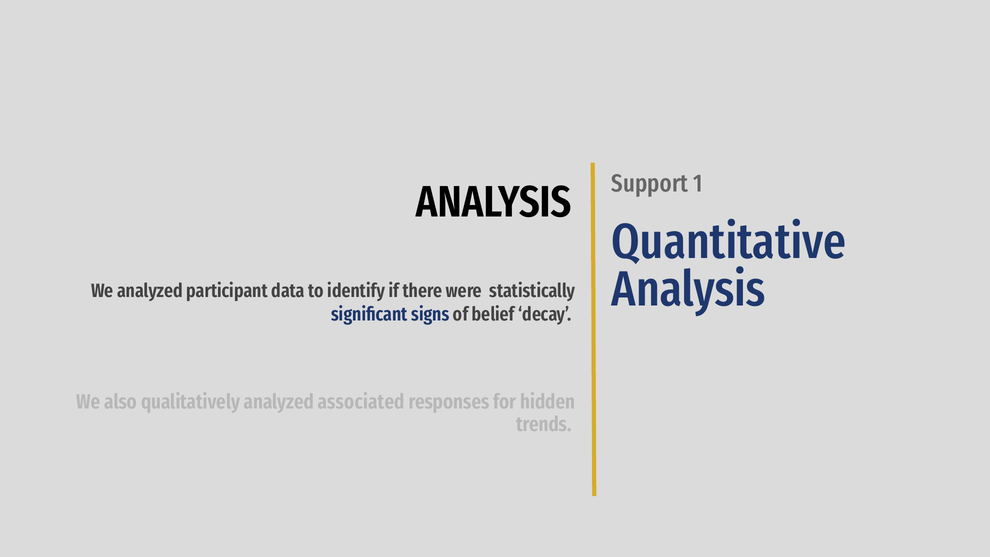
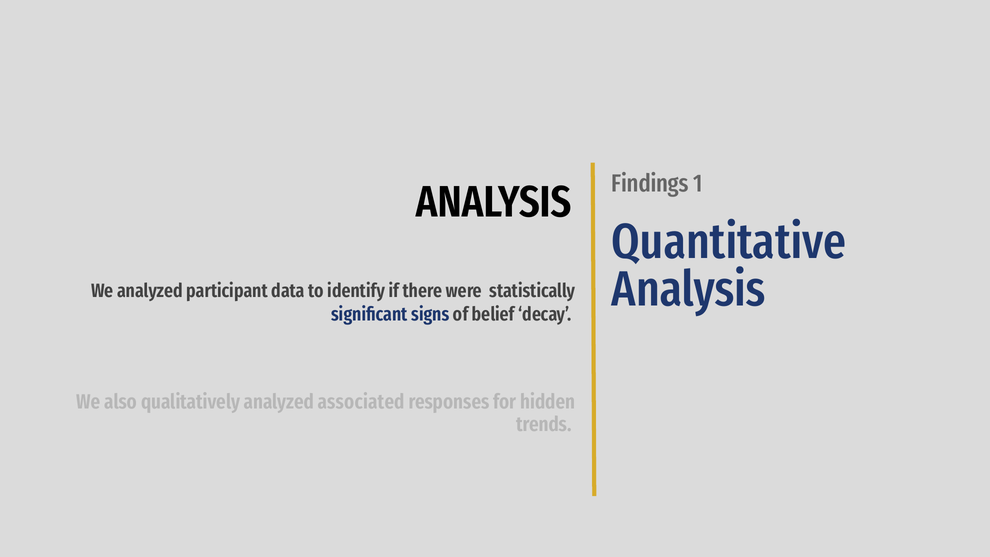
Support: Support -> Findings (650, 183)
